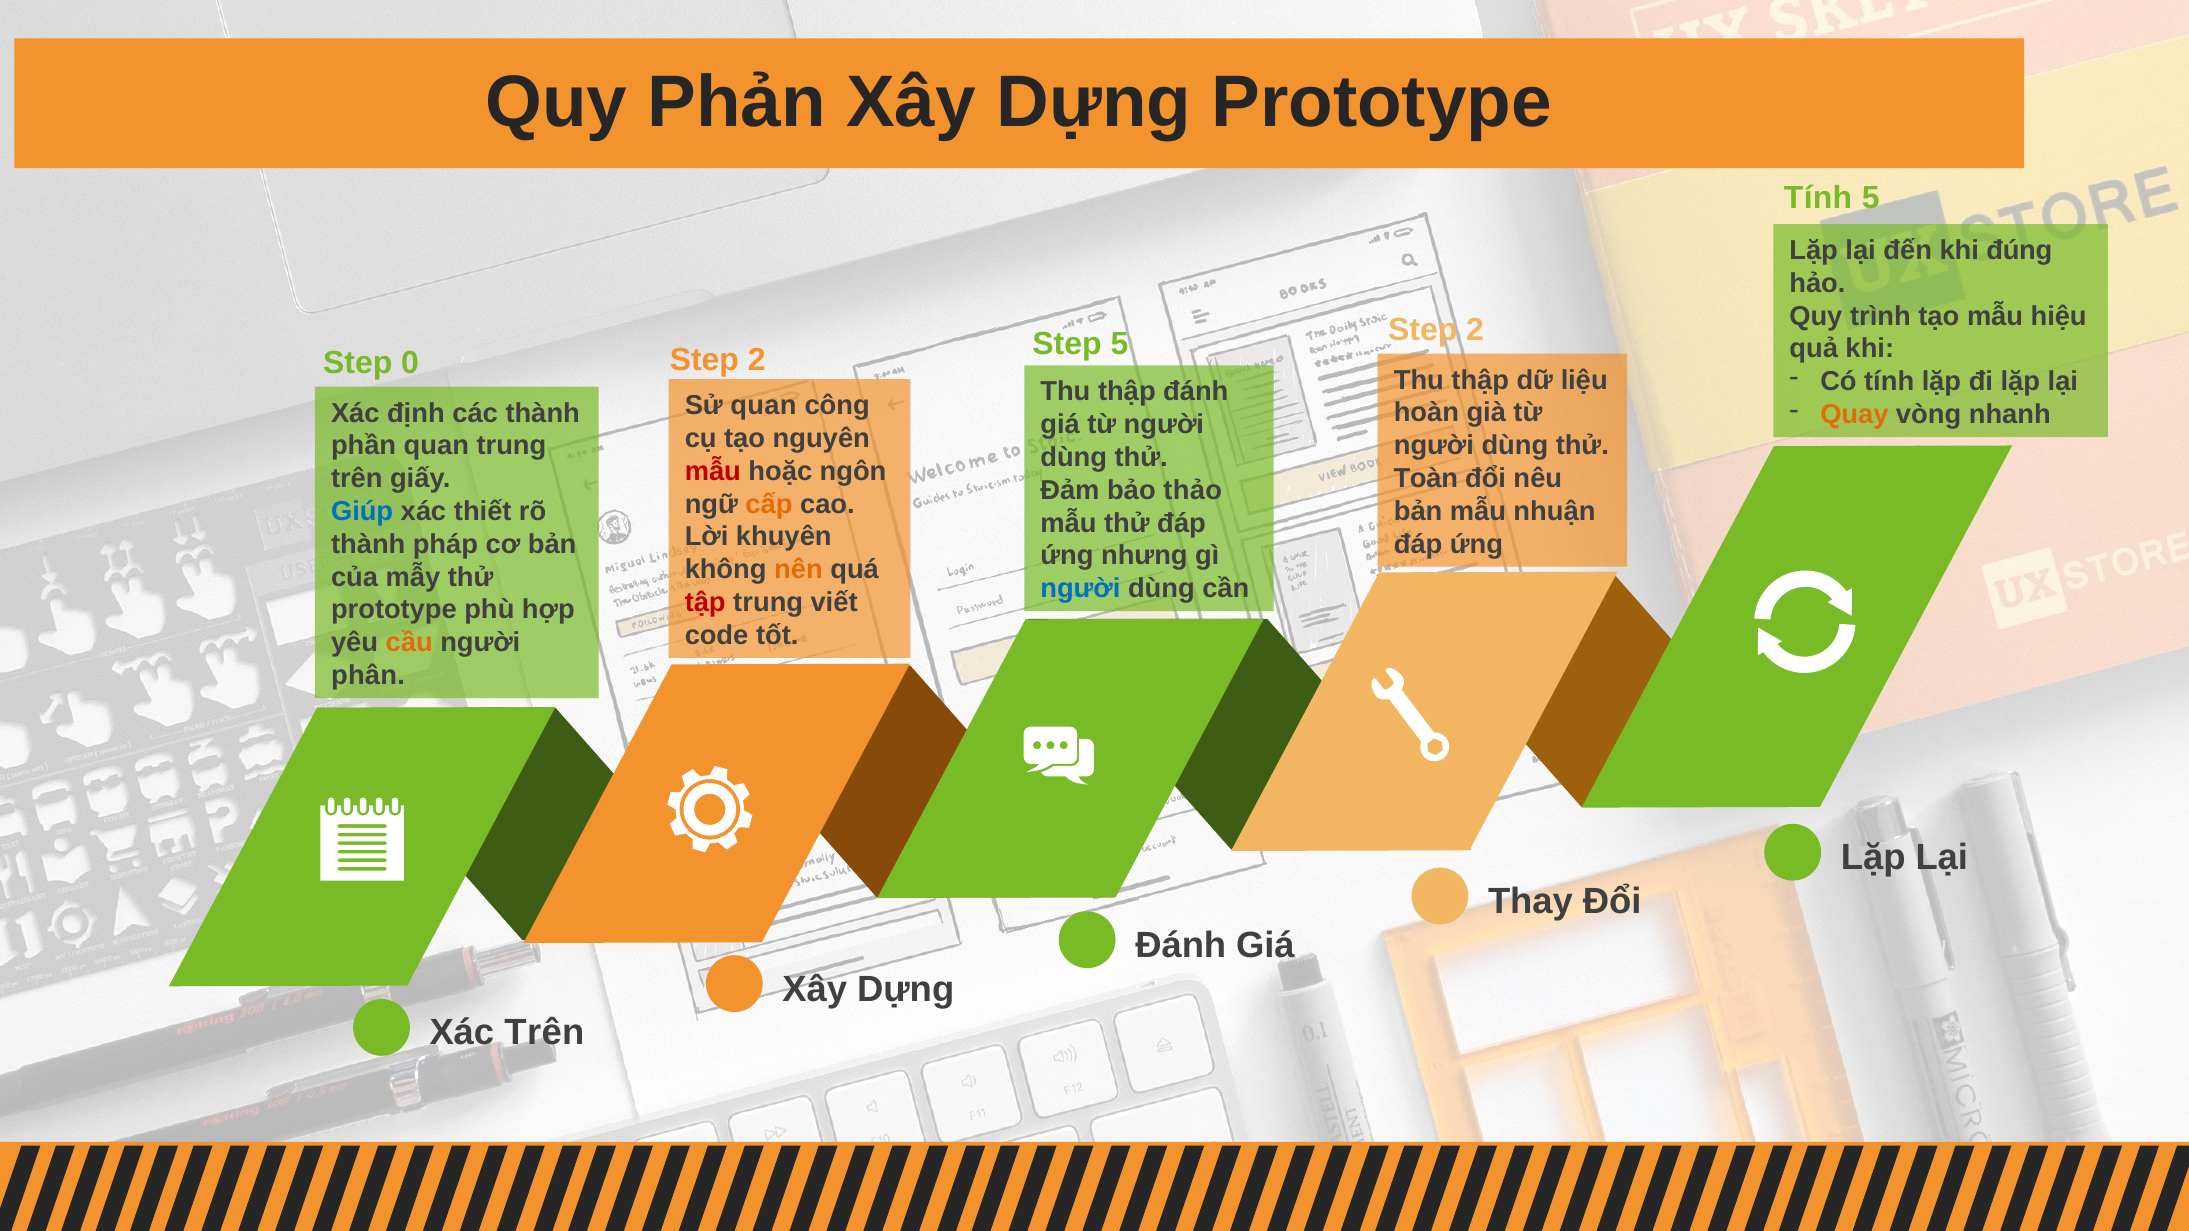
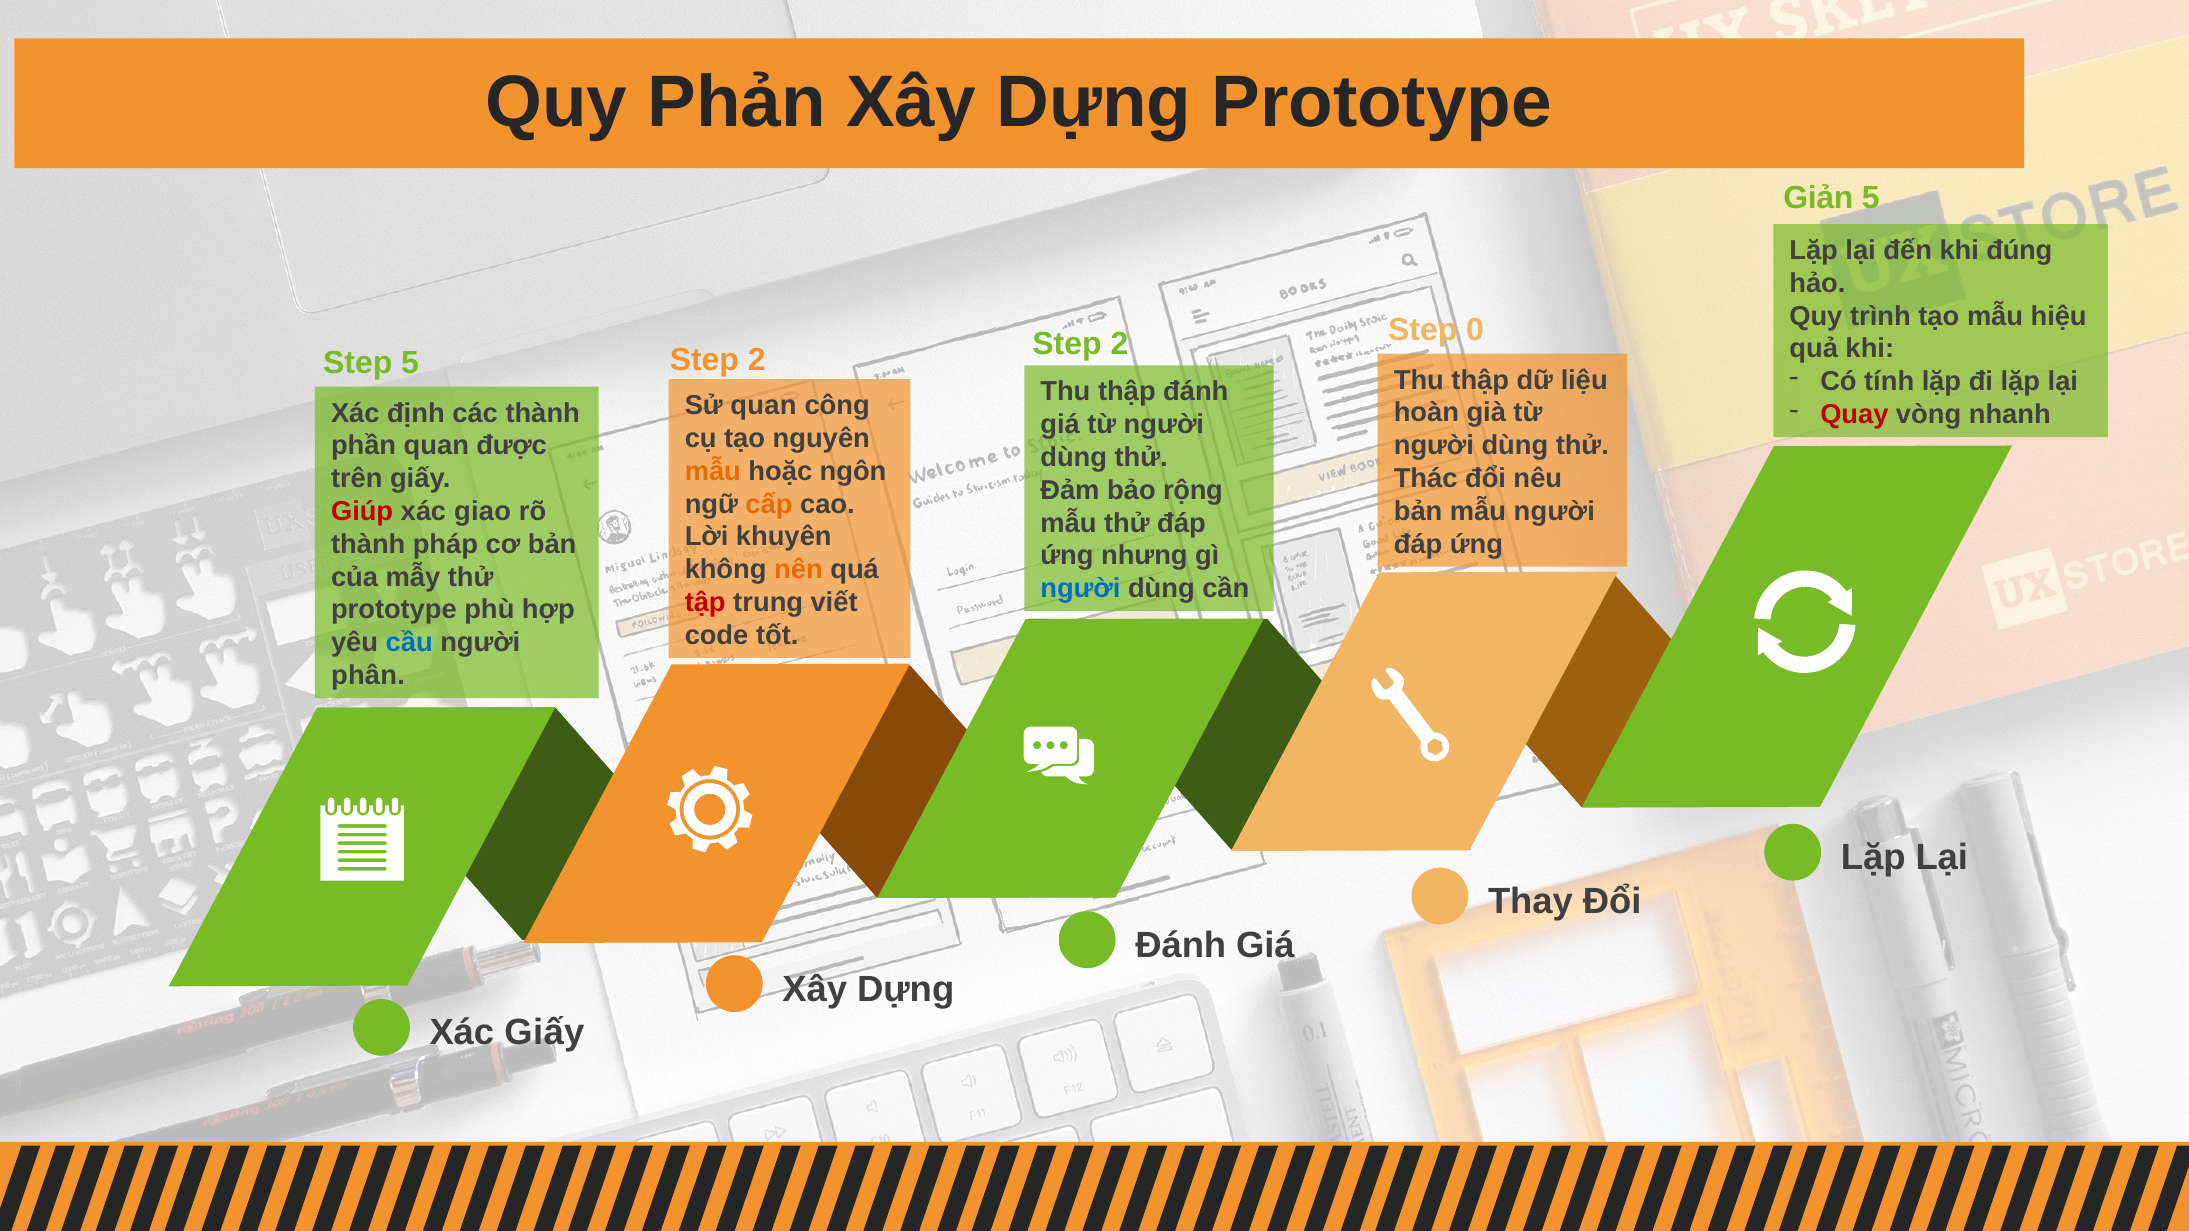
Tính: Tính -> Giản (1818, 198)
2: 2 -> 0 (1475, 330)
5: 5 -> 2 (1119, 344)
Step 0: 0 -> 5 (410, 363)
Quay colour: orange -> red (1854, 415)
quan trung: trung -> được (512, 446)
mẫu colour: red -> orange (713, 471)
Toàn: Toàn -> Thác (1426, 479)
thảo: thảo -> rộng (1193, 490)
mẫu nhuận: nhuận -> người (1554, 511)
Giúp colour: blue -> red (362, 512)
thiết: thiết -> giao (483, 512)
cầu colour: orange -> blue (409, 643)
Xác Trên: Trên -> Giấy (544, 1033)
